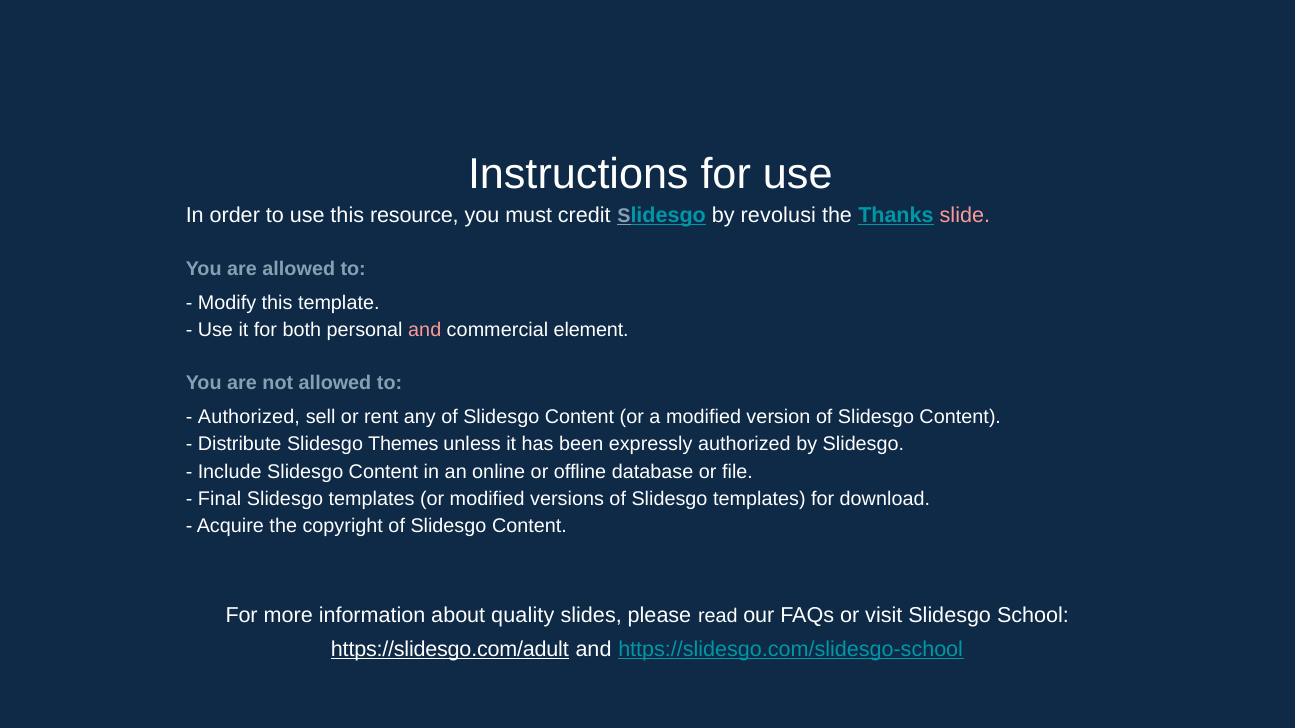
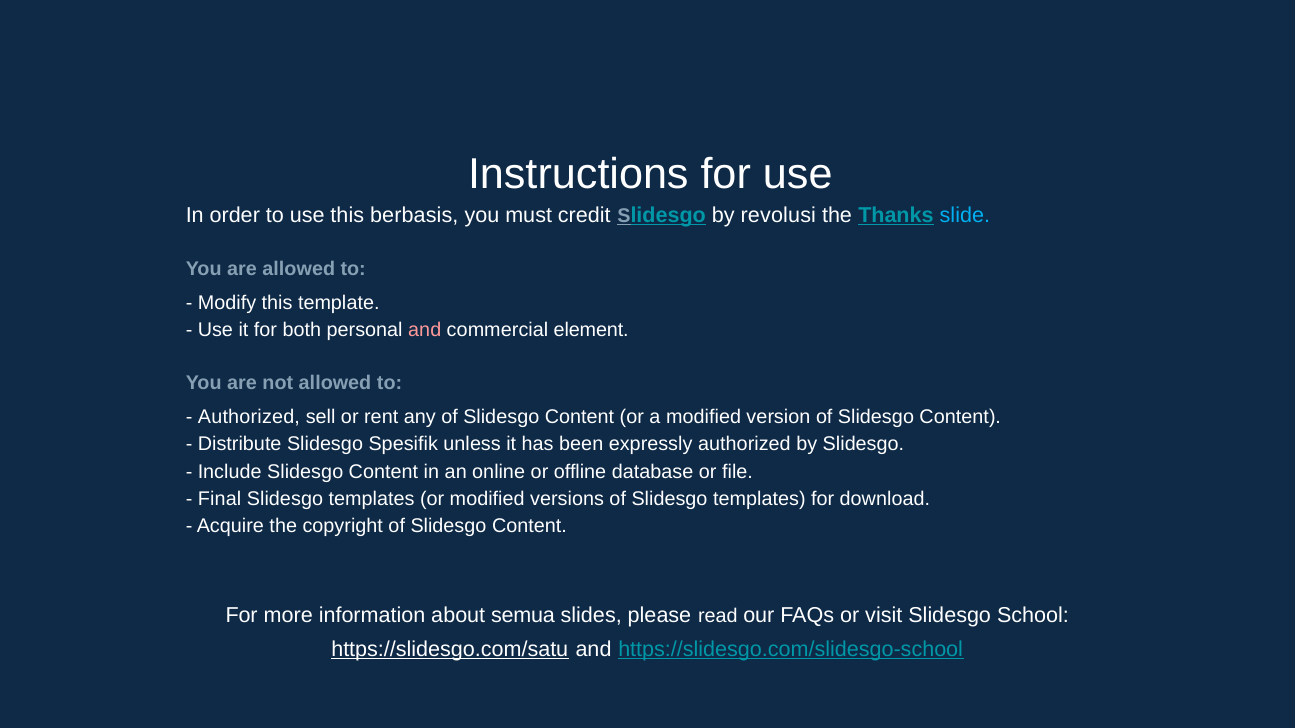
resource: resource -> berbasis (414, 215)
slide colour: pink -> light blue (965, 215)
Themes: Themes -> Spesifik (403, 445)
quality: quality -> semua (523, 615)
https://slidesgo.com/adult: https://slidesgo.com/adult -> https://slidesgo.com/satu (450, 649)
